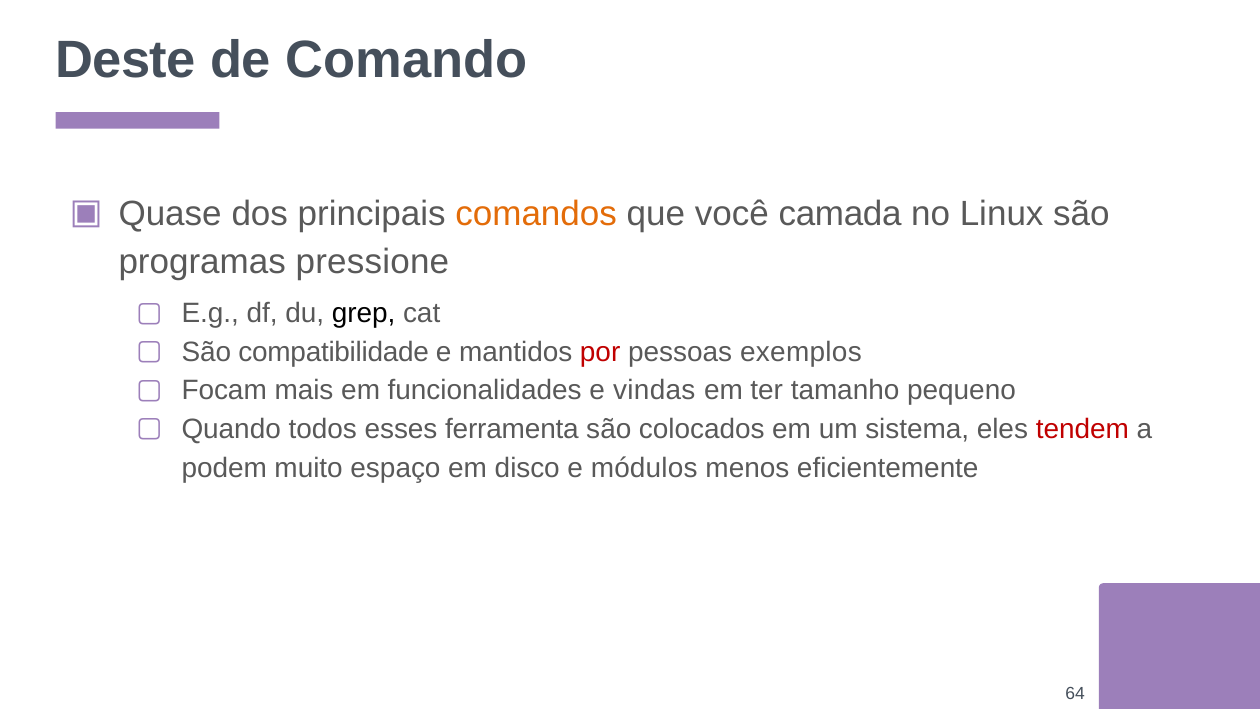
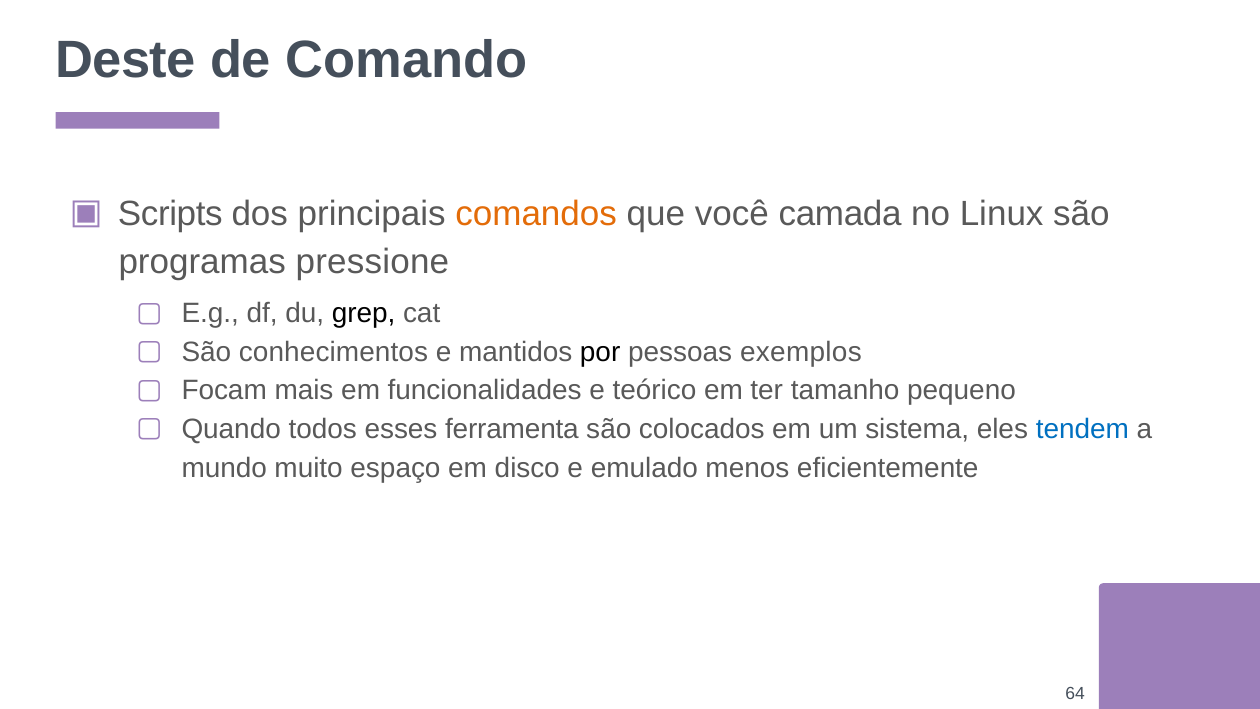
Quase: Quase -> Scripts (170, 214)
compatibilidade: compatibilidade -> conhecimentos (333, 352)
por colour: red -> black (600, 352)
vindas: vindas -> teórico (655, 391)
tendem colour: red -> blue (1082, 429)
podem: podem -> mundo (224, 468)
módulos: módulos -> emulado (644, 468)
